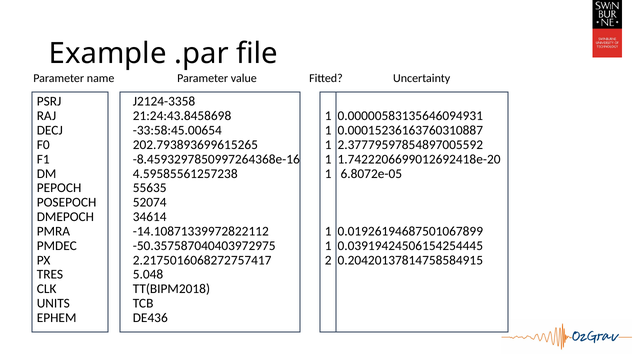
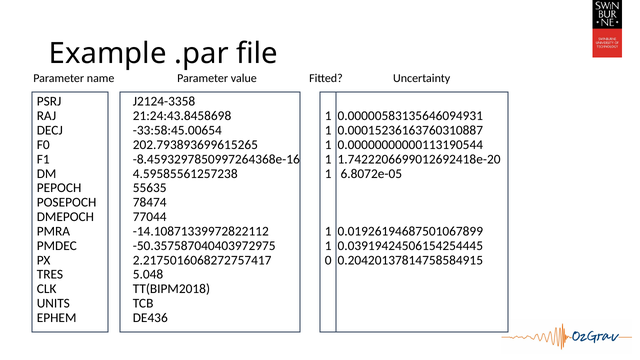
2.37779597854897005592: 2.37779597854897005592 -> 0.00000000000113190544 (410, 145)
52074: 52074 -> 78474 (150, 202)
34614: 34614 -> 77044 (150, 217)
2: 2 -> 0 (328, 260)
